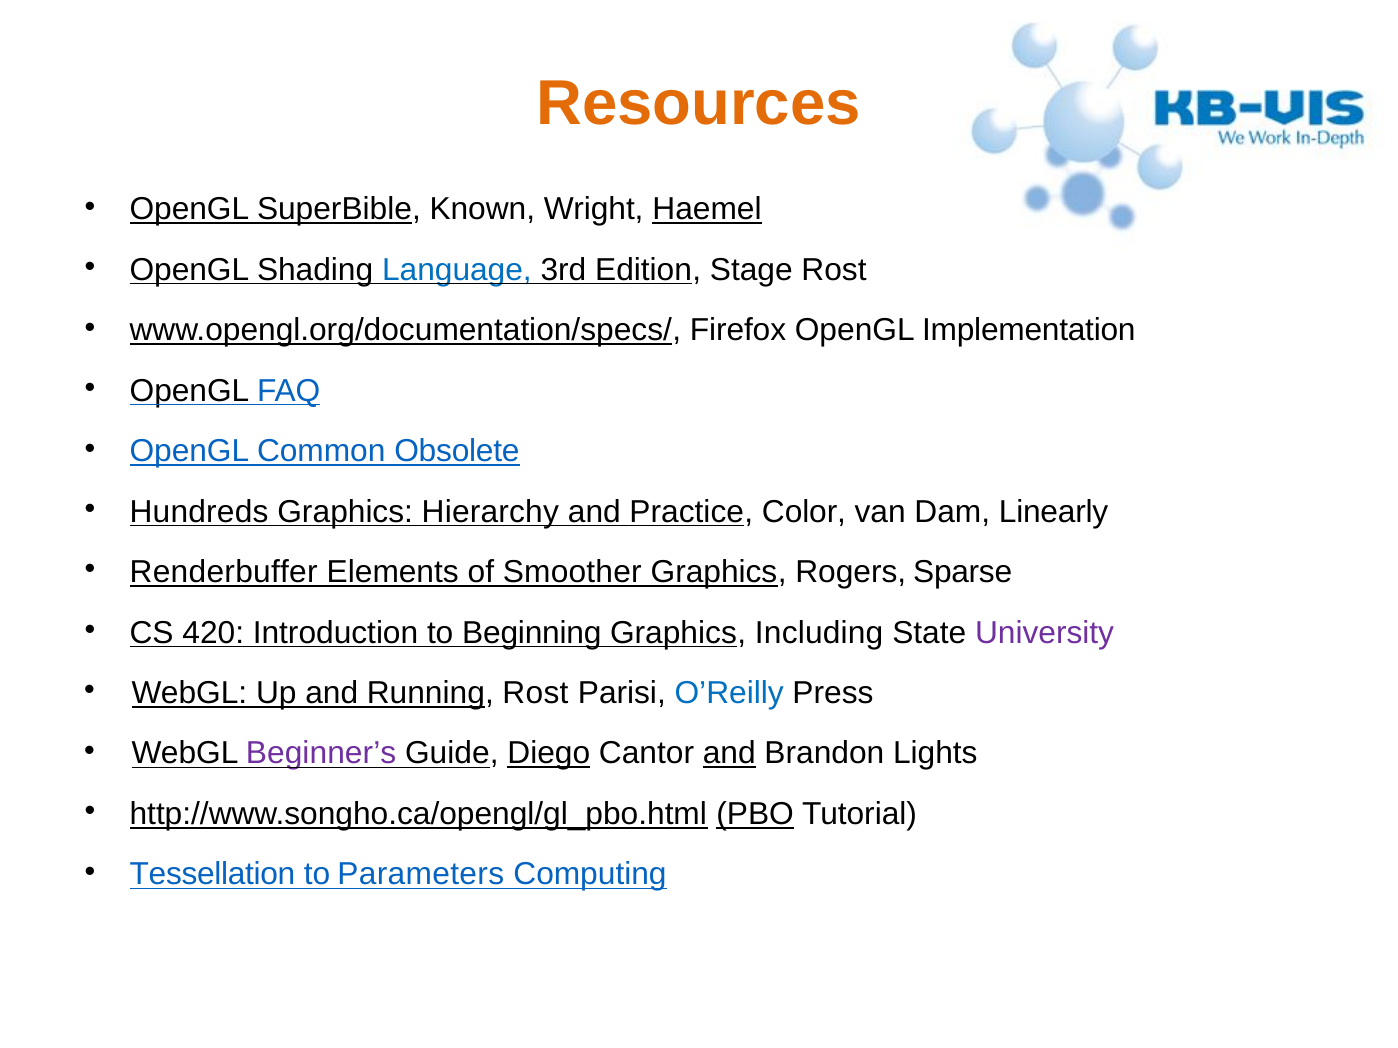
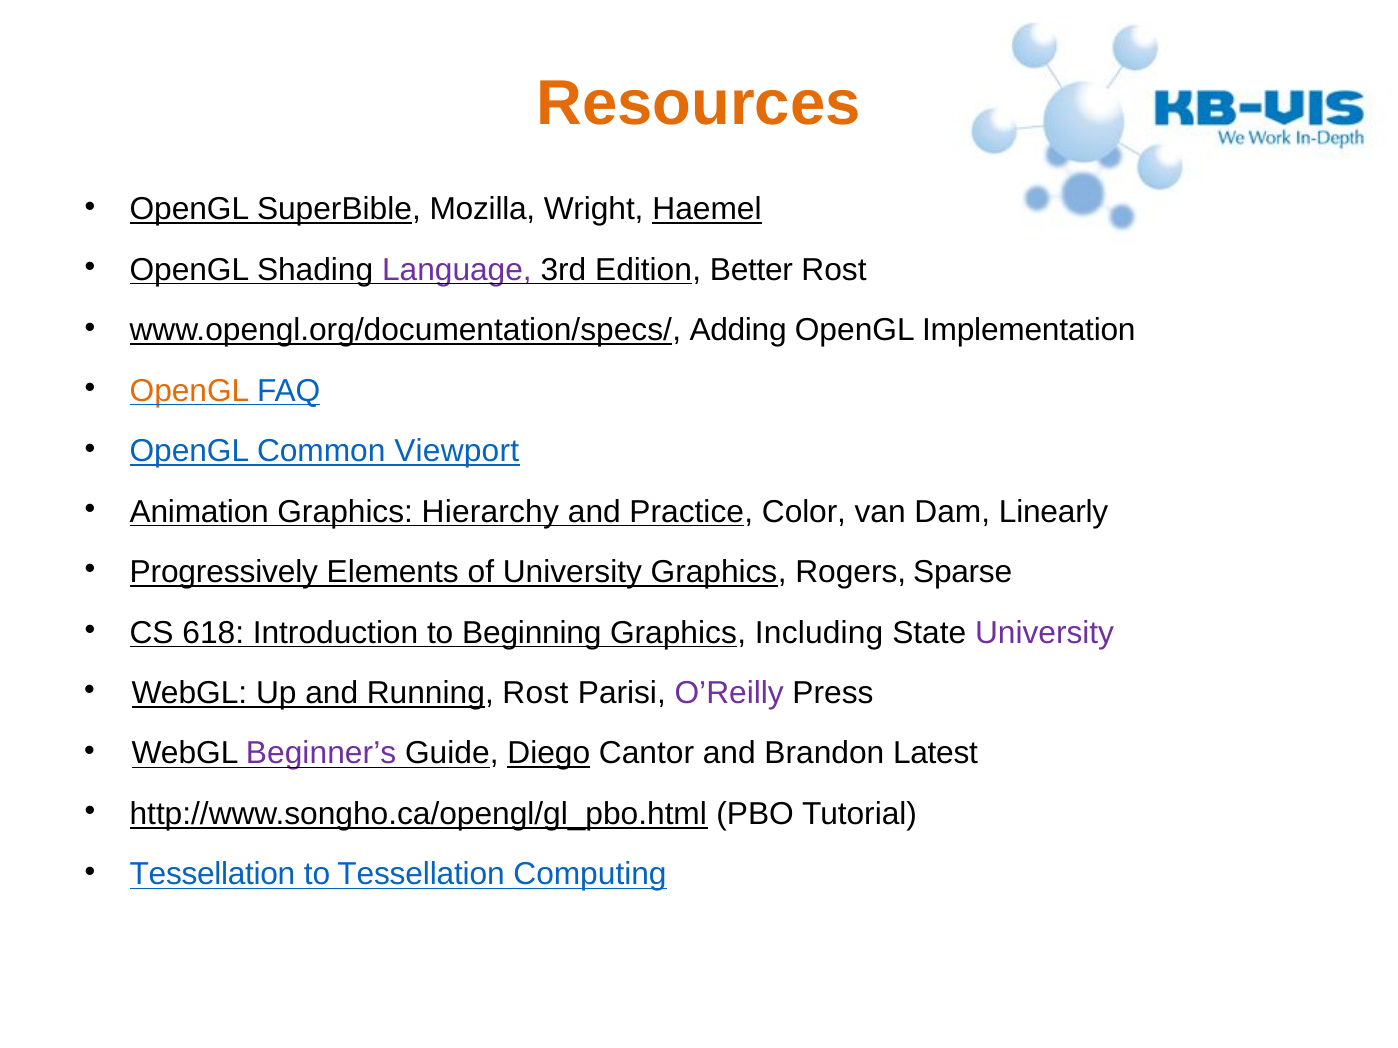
Known: Known -> Mozilla (482, 209)
Language colour: blue -> purple (457, 270)
Stage: Stage -> Better (751, 270)
Firefox: Firefox -> Adding (738, 330)
OpenGL colour: black -> orange (190, 391)
Obsolete: Obsolete -> Viewport (457, 451)
Hundreds: Hundreds -> Animation (199, 512)
Renderbuffer: Renderbuffer -> Progressively (224, 572)
of Smoother: Smoother -> University (572, 572)
420: 420 -> 618 (213, 633)
O’Reilly colour: blue -> purple (729, 693)
and underline: present -> none (729, 754)
Lights: Lights -> Latest (935, 754)
PBO underline: present -> none (755, 814)
to Parameters: Parameters -> Tessellation (421, 875)
